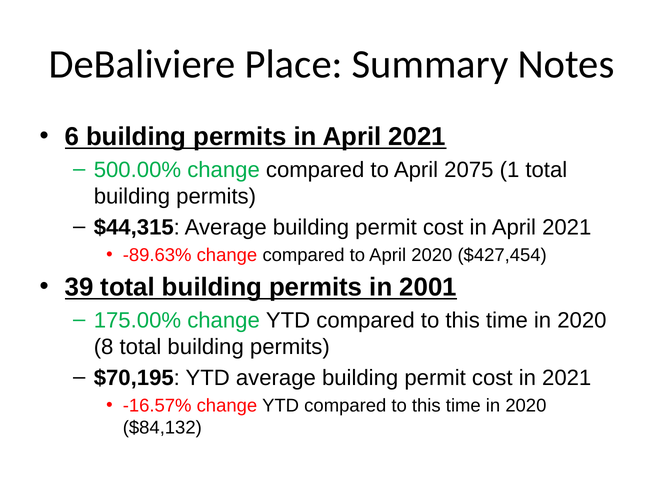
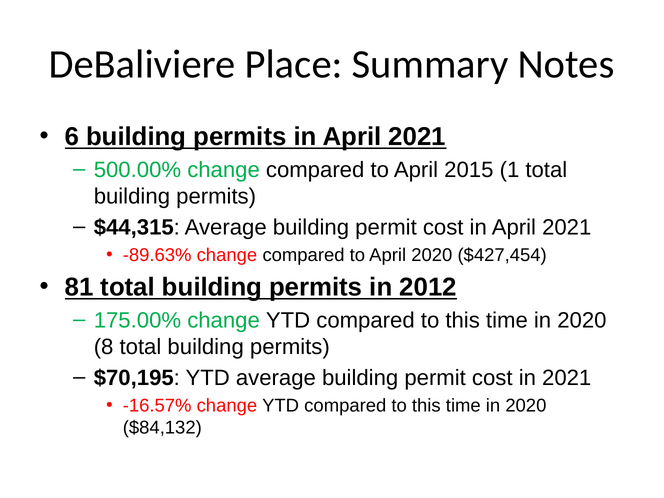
2075: 2075 -> 2015 (469, 170)
39: 39 -> 81 (79, 287)
2001: 2001 -> 2012 (428, 287)
